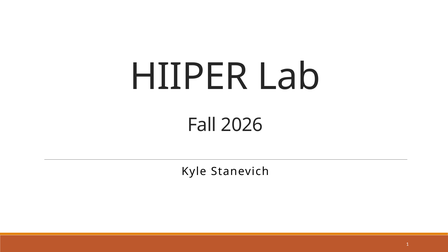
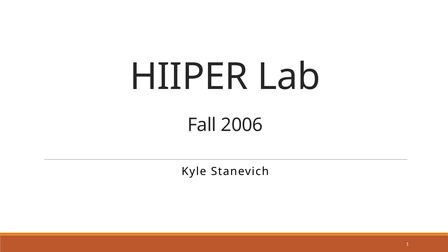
2026: 2026 -> 2006 (242, 125)
